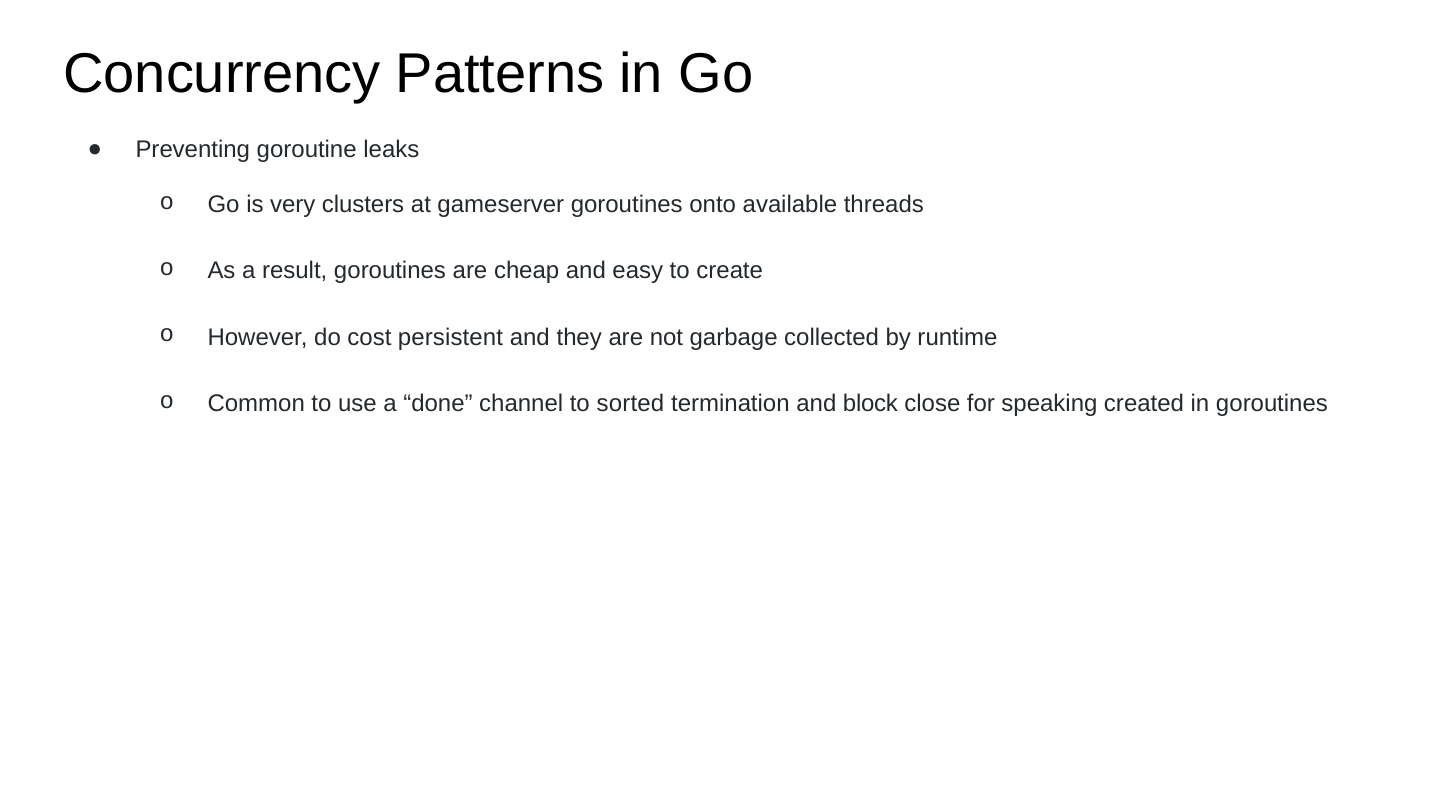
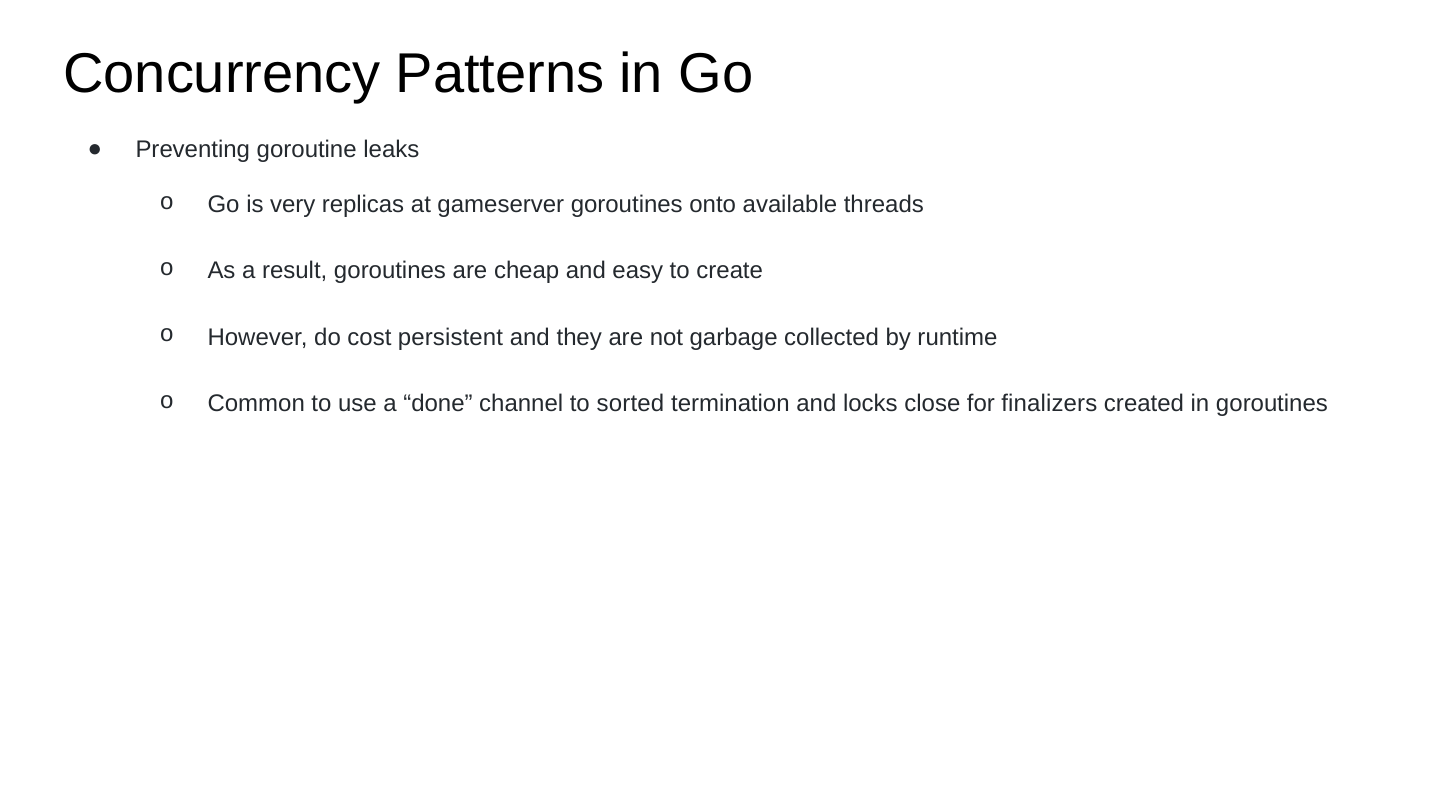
clusters: clusters -> replicas (363, 205)
block: block -> locks (870, 403)
speaking: speaking -> finalizers (1049, 403)
